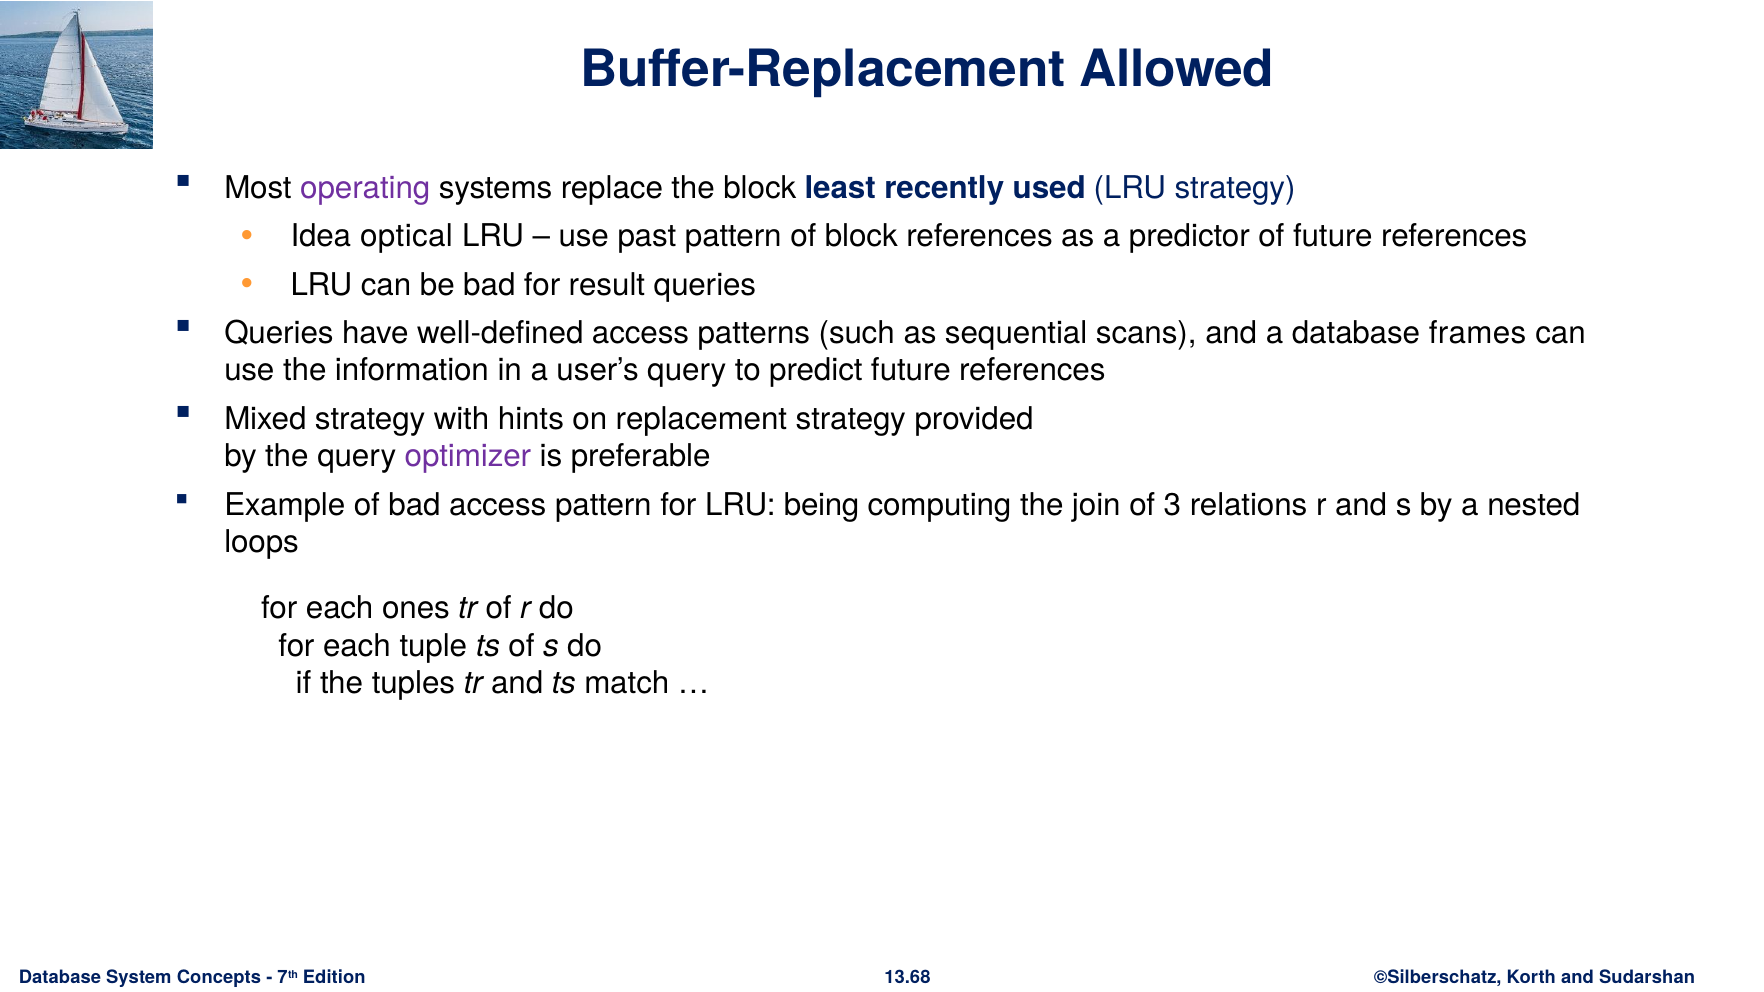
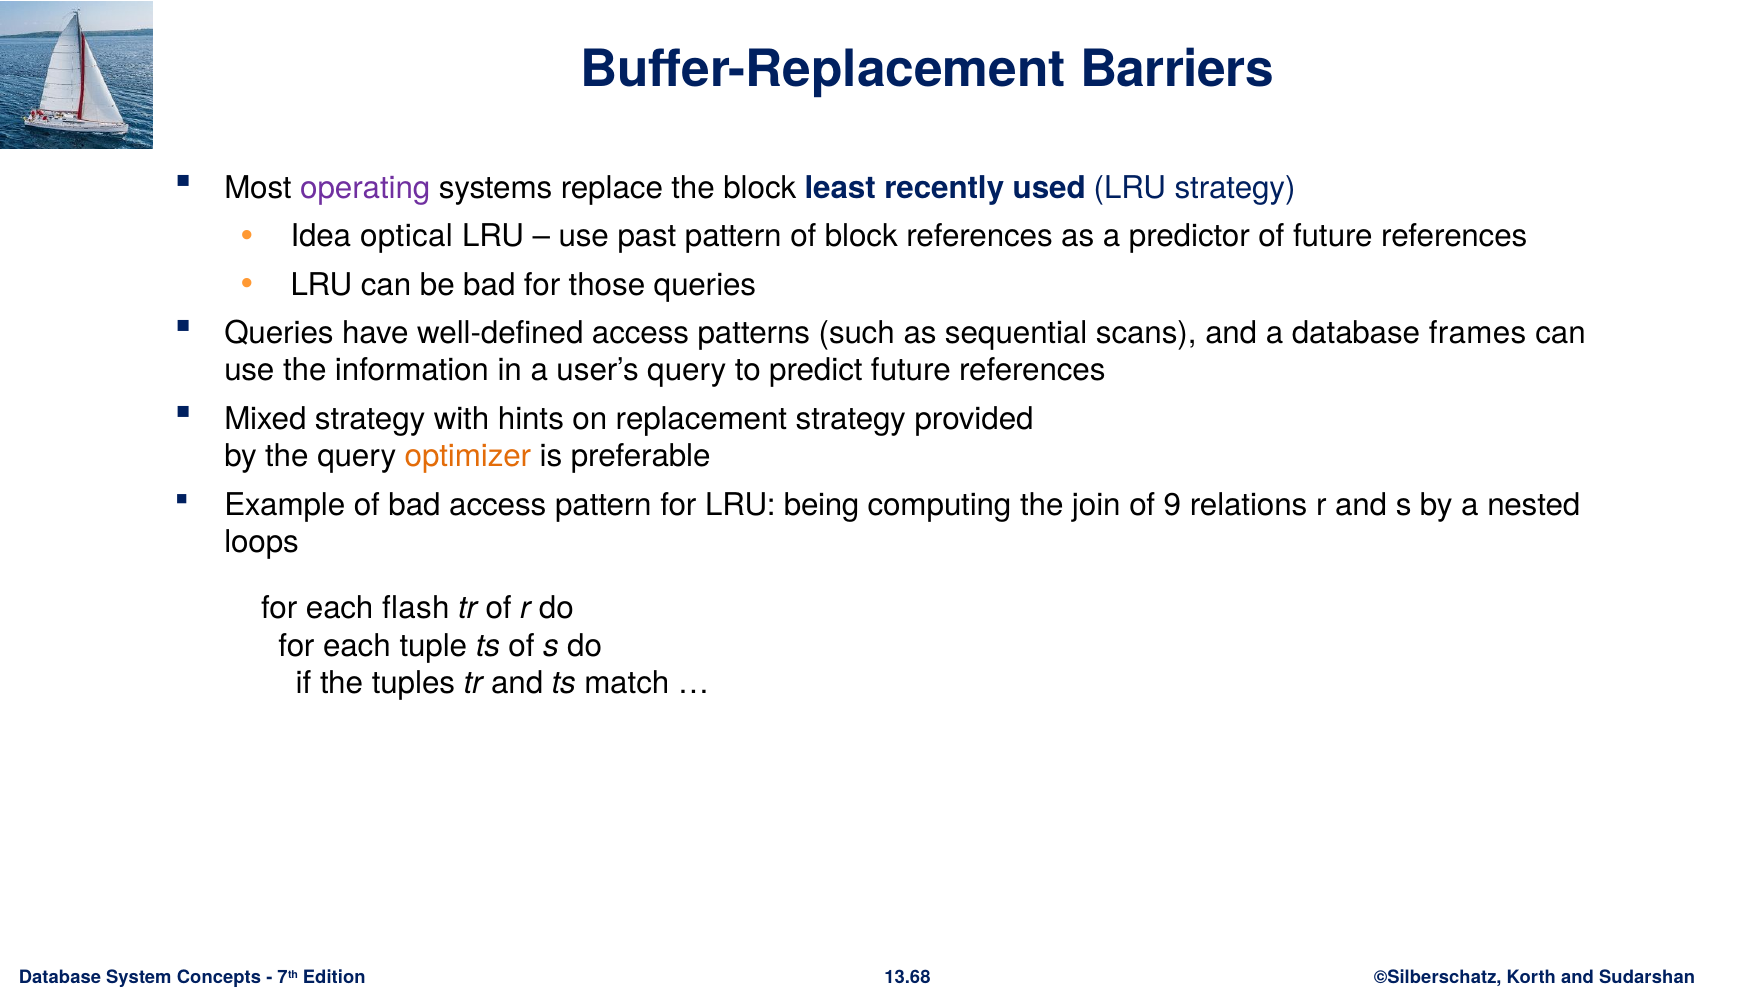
Allowed: Allowed -> Barriers (1177, 69)
result: result -> those (607, 285)
optimizer colour: purple -> orange (468, 457)
3: 3 -> 9 (1172, 505)
ones: ones -> flash (416, 609)
